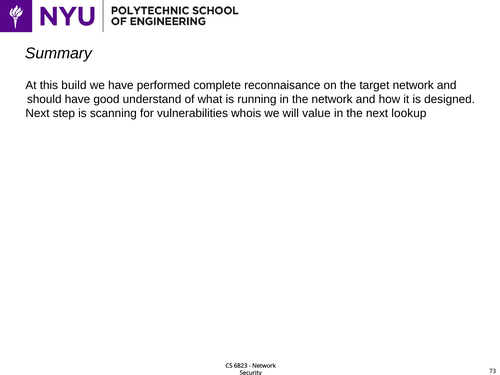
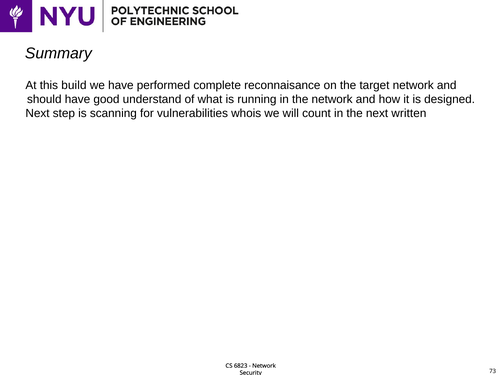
value: value -> count (316, 113)
lookup: lookup -> written (409, 113)
